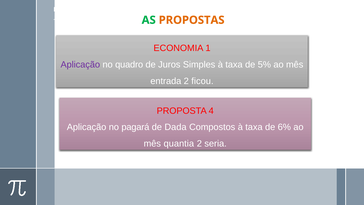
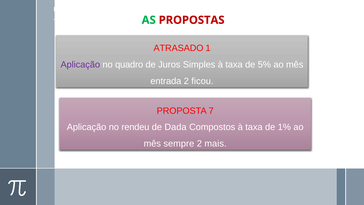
PROPOSTAS colour: orange -> red (192, 20)
ECONOMIA: ECONOMIA -> ATRASADO (178, 48)
4: 4 -> 7 (211, 111)
pagará: pagará -> rendeu (135, 127)
6%: 6% -> 1% (284, 127)
quantia: quantia -> sempre (179, 143)
seria: seria -> mais (216, 143)
